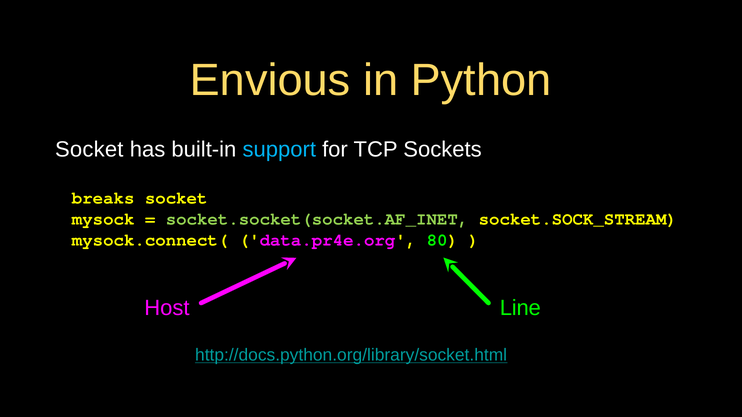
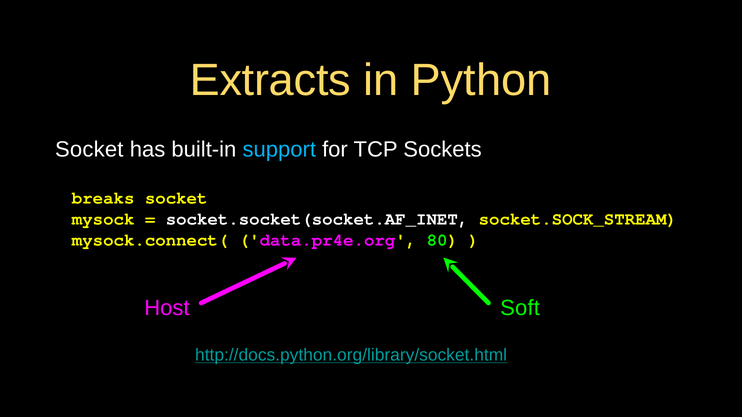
Envious: Envious -> Extracts (270, 80)
socket.socket(socket.AF_INET colour: light green -> white (317, 219)
Line: Line -> Soft (520, 308)
